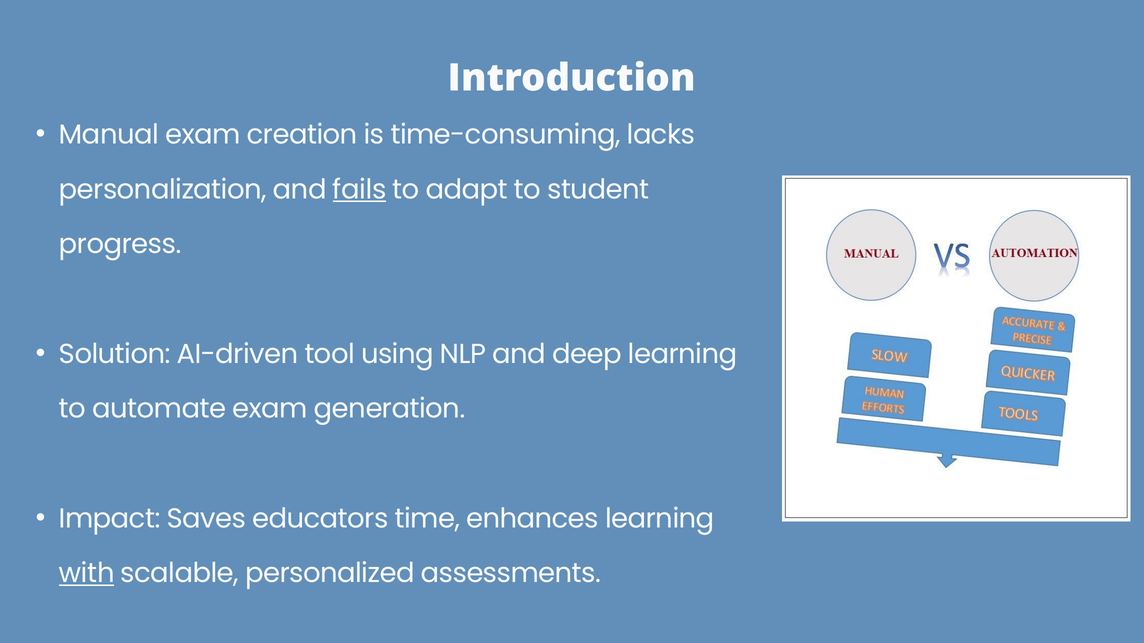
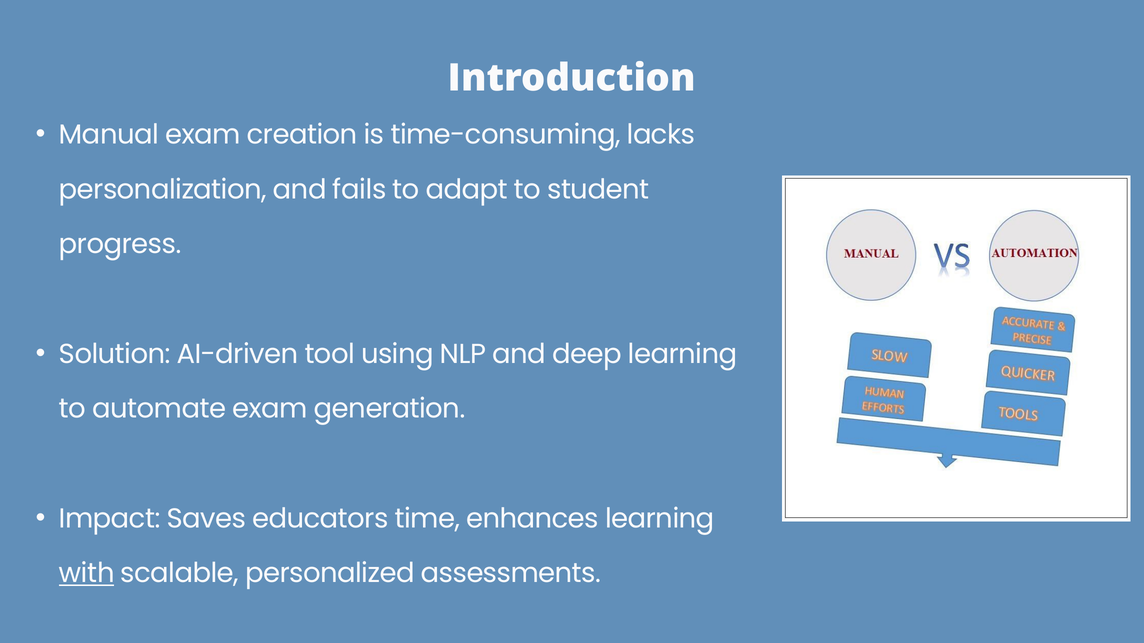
fails underline: present -> none (360, 190)
